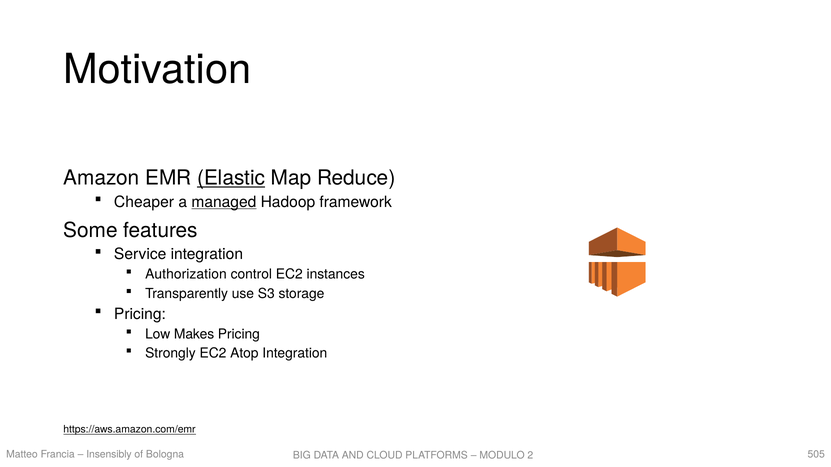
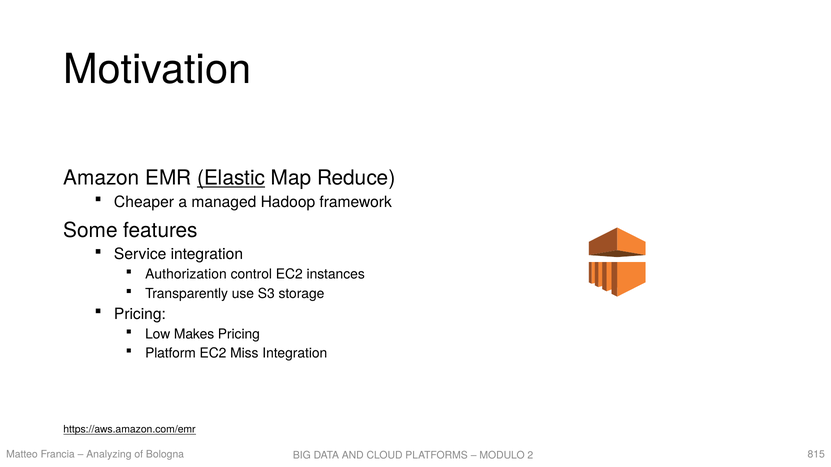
managed underline: present -> none (224, 202)
Strongly: Strongly -> Platform (170, 354)
Atop: Atop -> Miss (244, 354)
Insensibly: Insensibly -> Analyzing (109, 455)
505: 505 -> 815 (816, 455)
